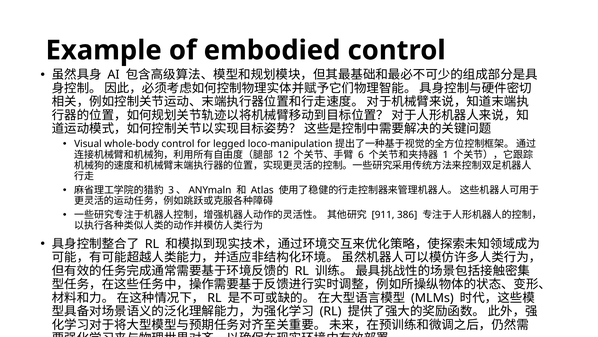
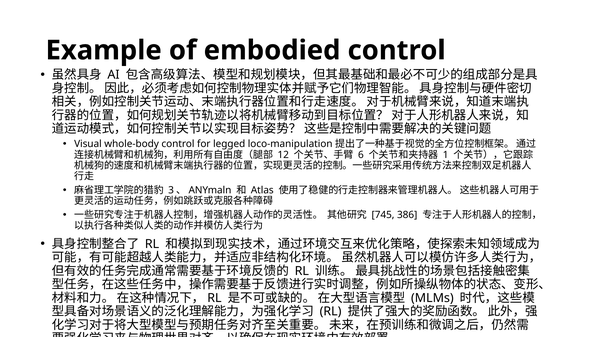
911: 911 -> 745 (383, 214)
